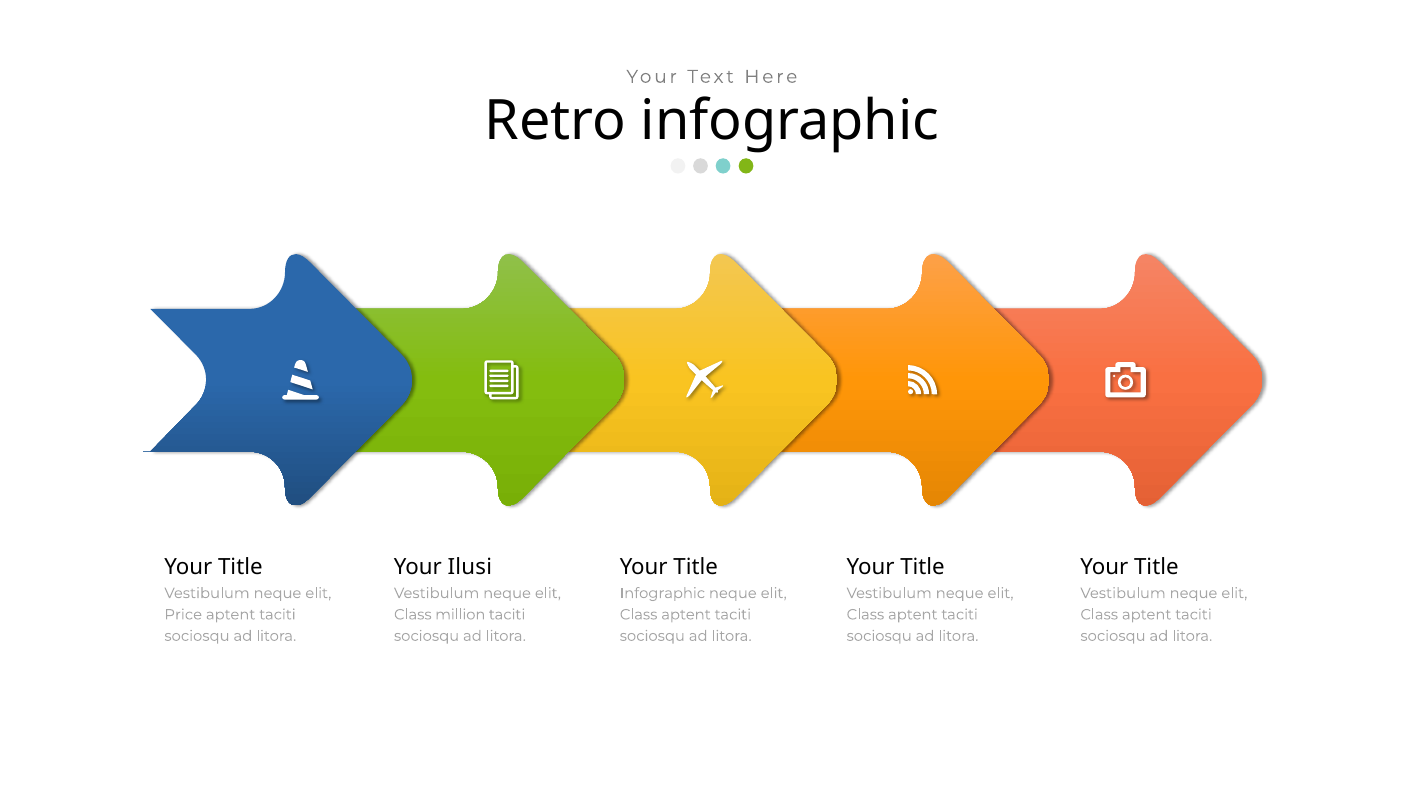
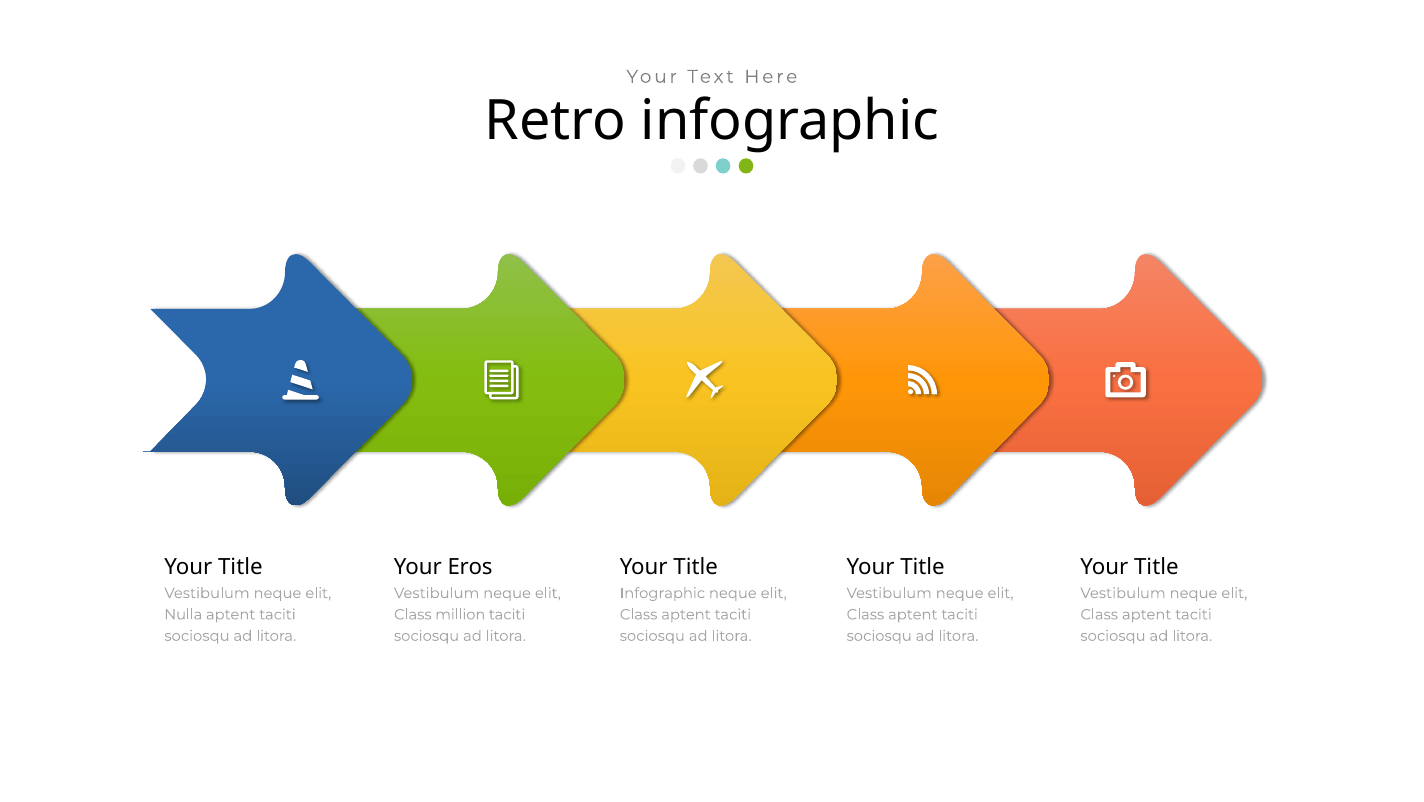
Ilusi: Ilusi -> Eros (470, 568)
Price: Price -> Nulla (183, 615)
